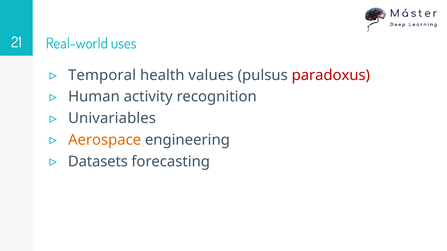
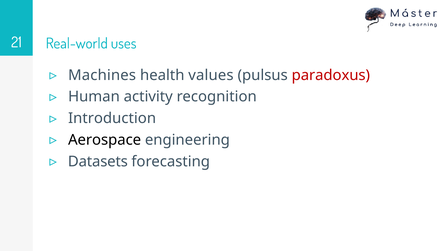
Temporal: Temporal -> Machines (102, 75)
Univariables: Univariables -> Introduction (112, 119)
Aerospace colour: orange -> black (105, 140)
